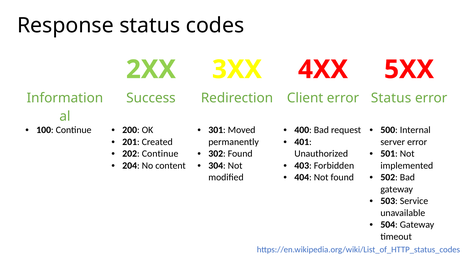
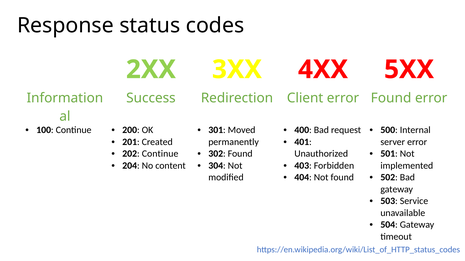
error Status: Status -> Found (391, 98)
